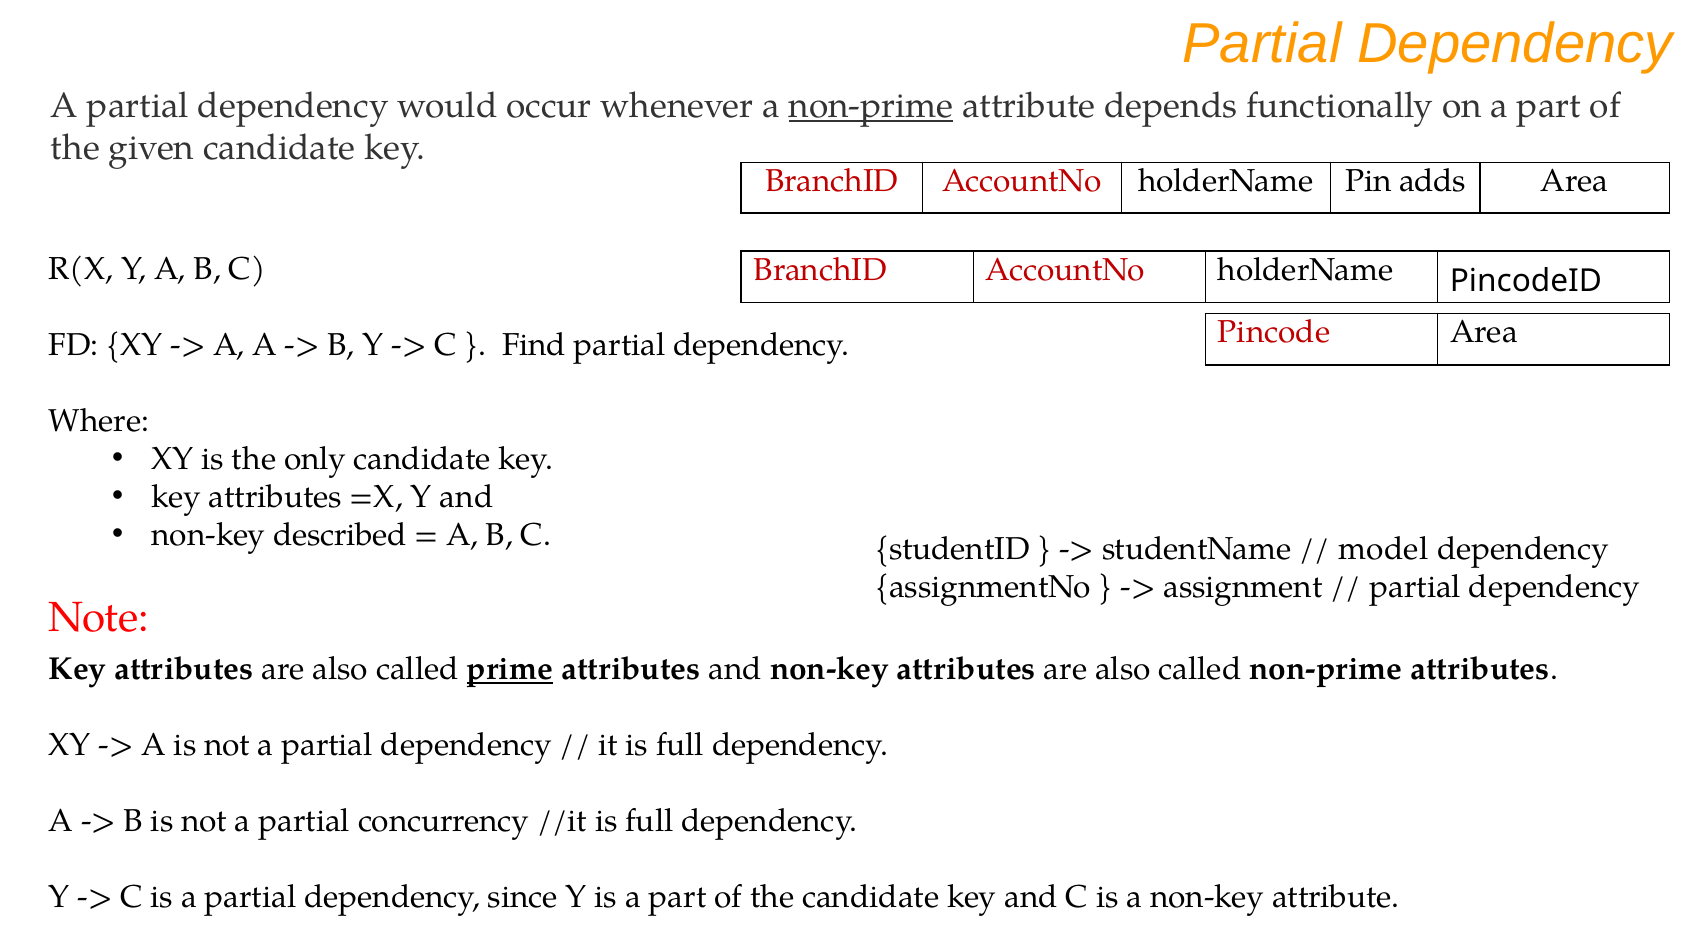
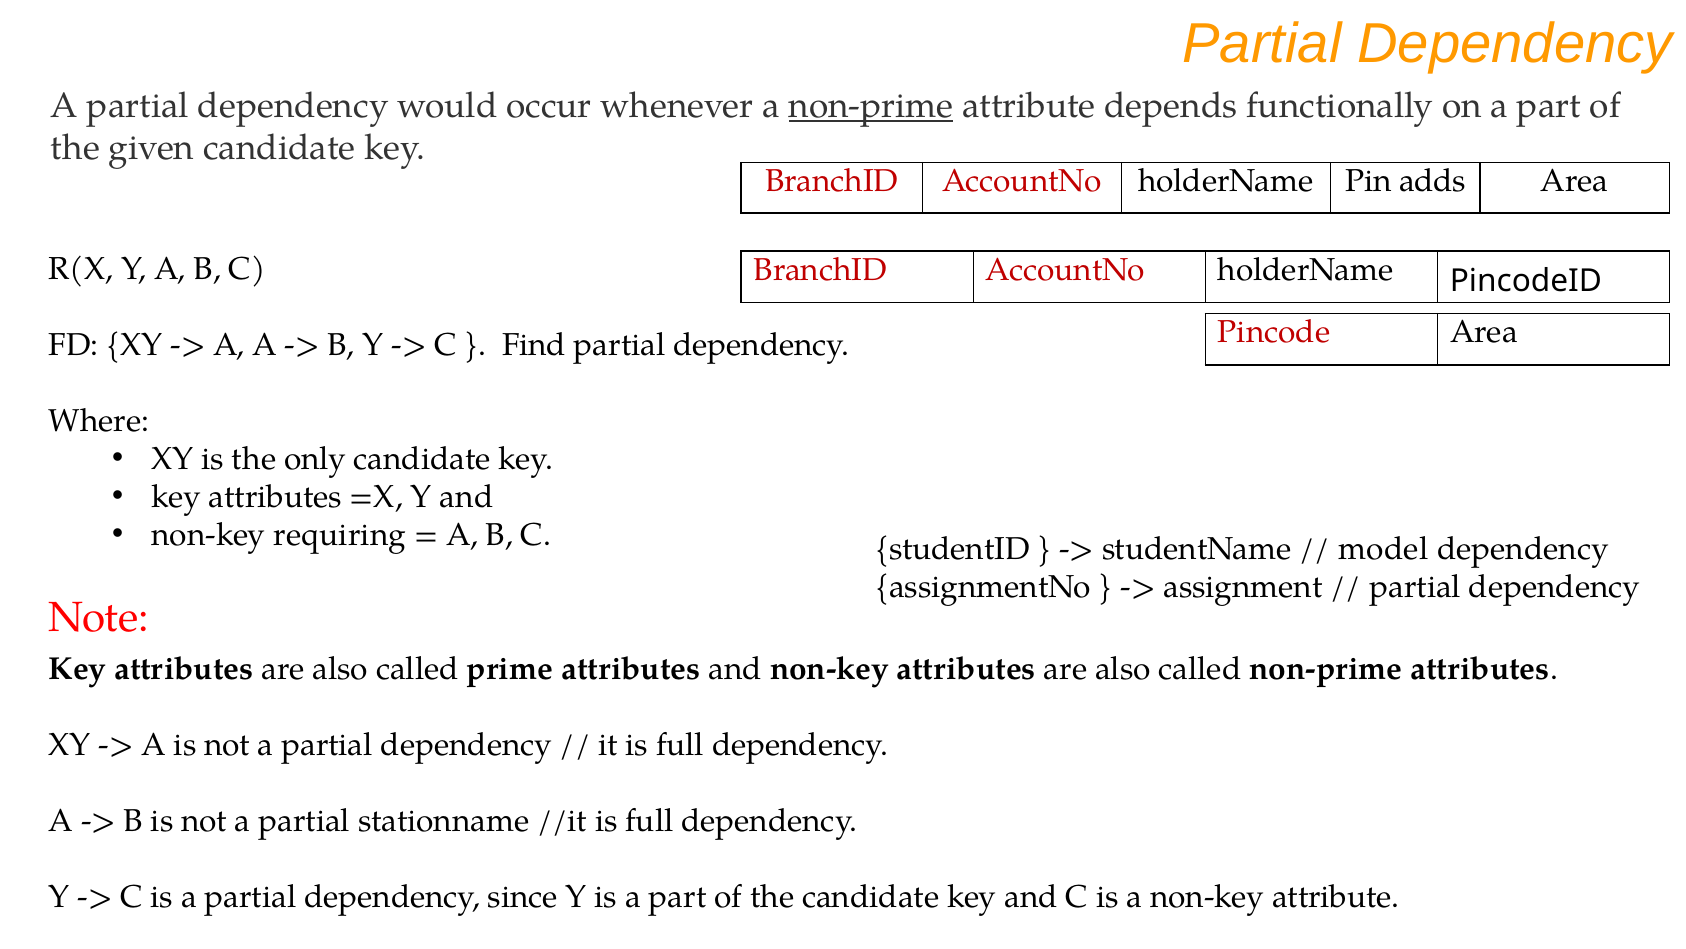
described: described -> requiring (340, 534)
prime underline: present -> none (510, 669)
concurrency: concurrency -> stationname (444, 821)
